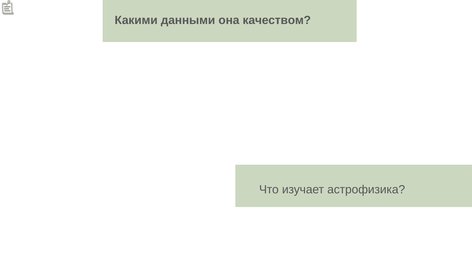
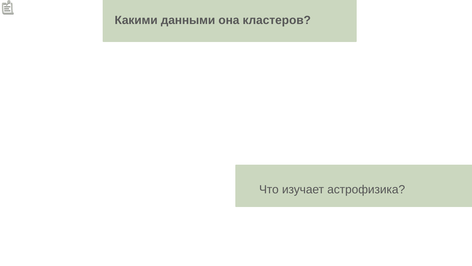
качеством: качеством -> кластеров (277, 20)
